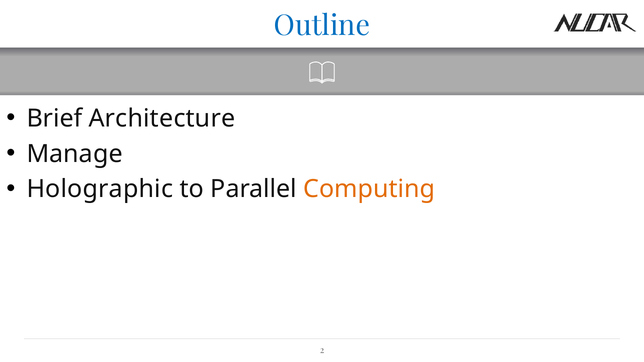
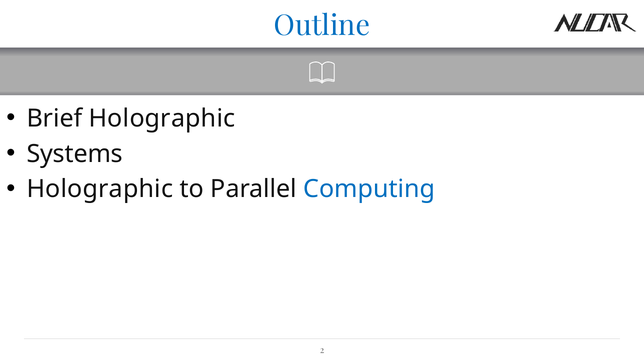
Brief Architecture: Architecture -> Holographic (162, 118)
Manage: Manage -> Systems (75, 154)
Computing colour: orange -> blue (369, 189)
